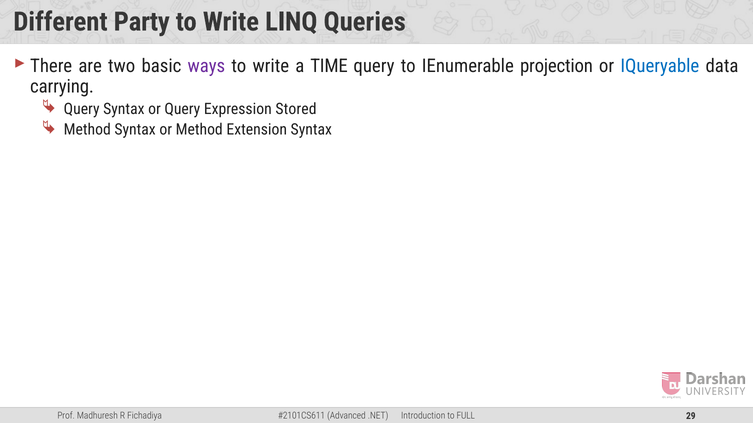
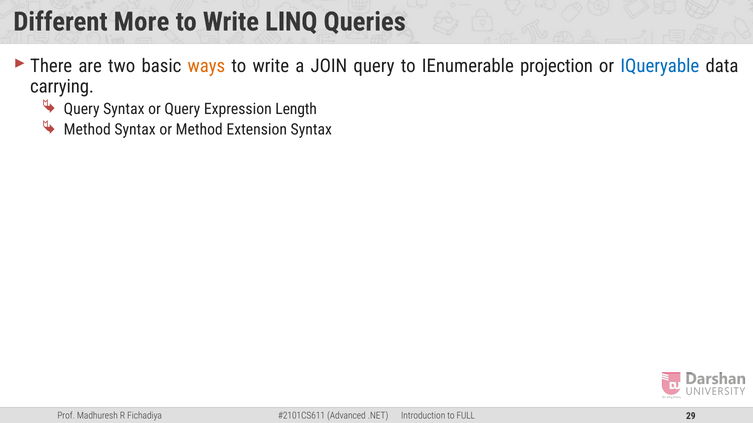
Party: Party -> More (142, 22)
ways colour: purple -> orange (206, 66)
TIME: TIME -> JOIN (329, 66)
Stored: Stored -> Length (296, 109)
